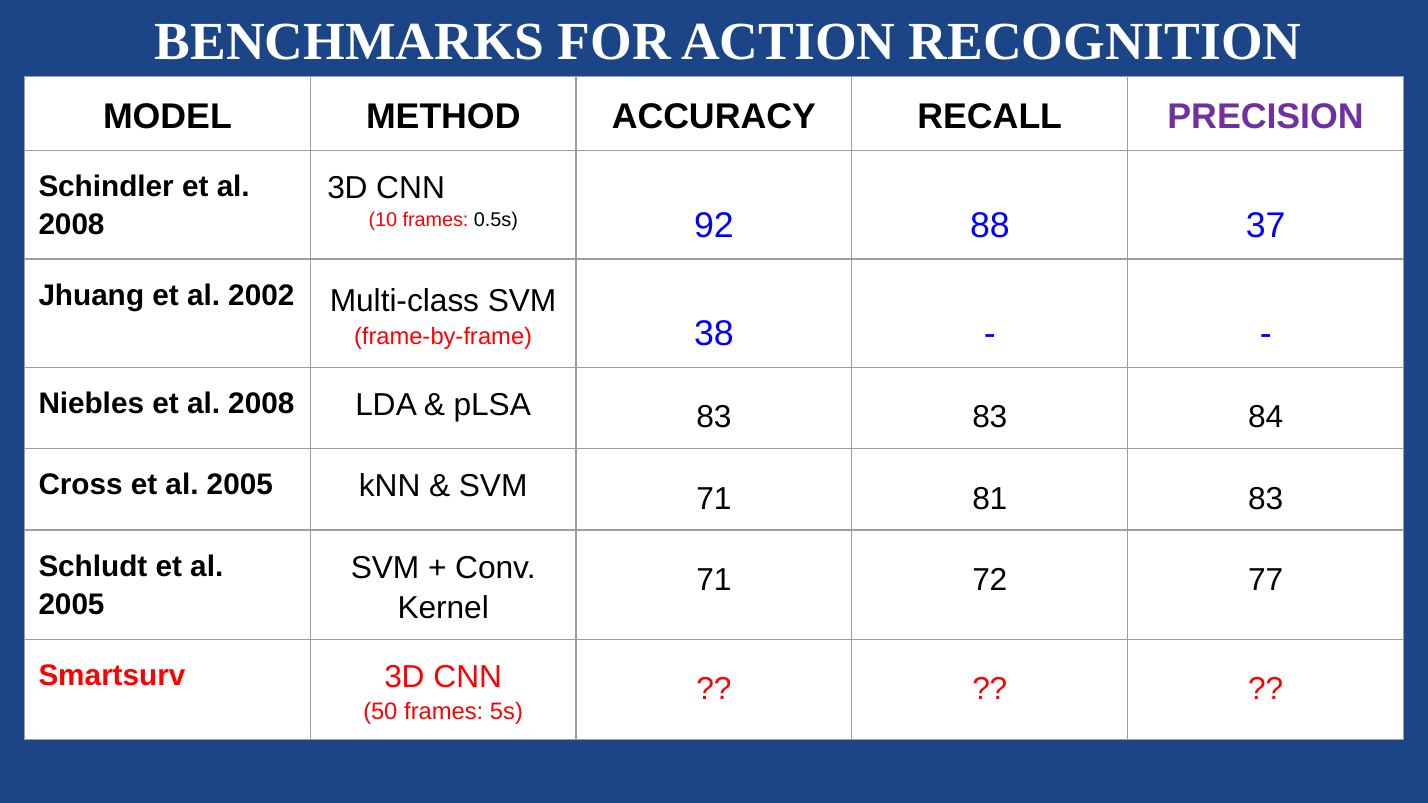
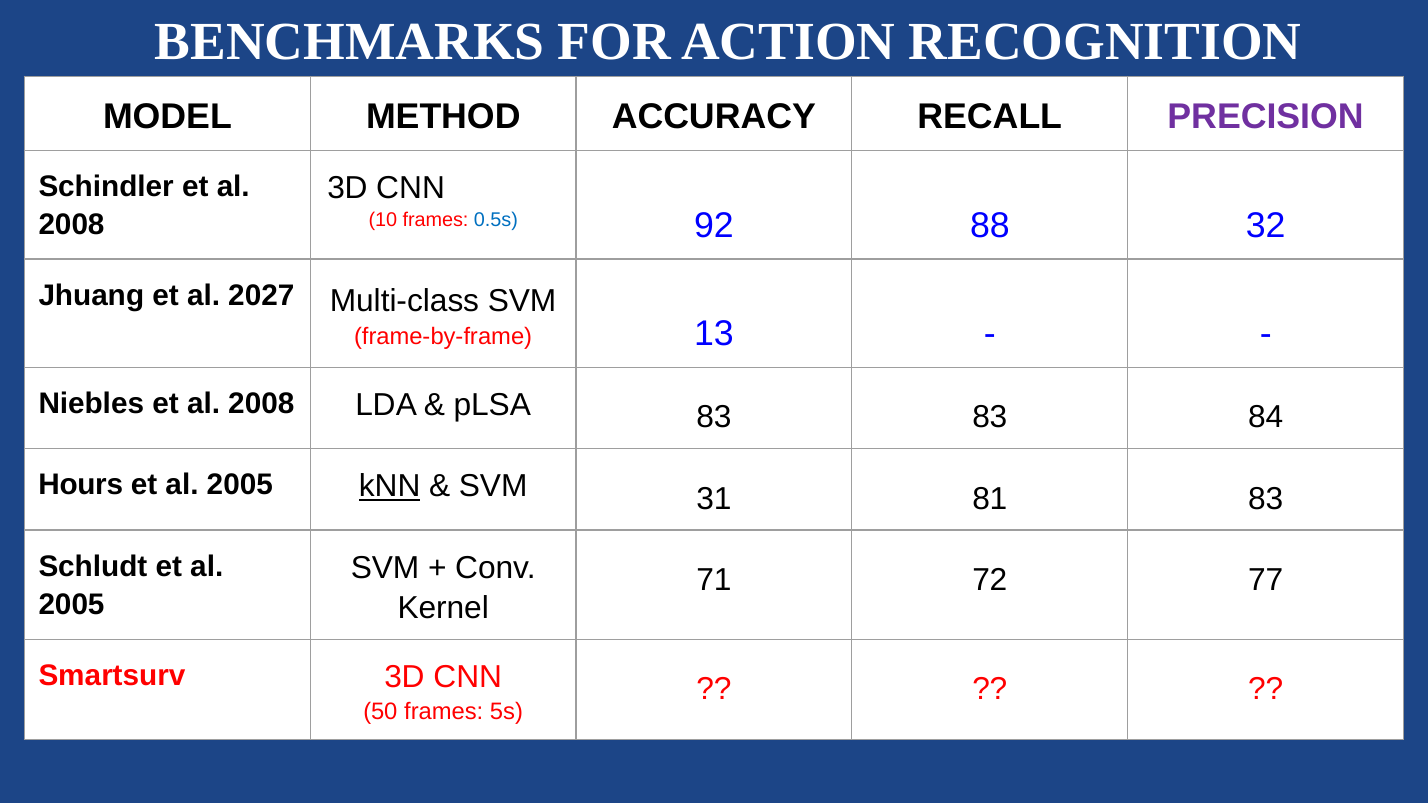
0.5s colour: black -> blue (496, 220)
37: 37 -> 32 (1266, 225)
2002: 2002 -> 2027 (261, 295)
38: 38 -> 13 (714, 334)
Cross: Cross -> Hours (81, 485)
kNN underline: none -> present (390, 487)
SVM 71: 71 -> 31 (714, 499)
